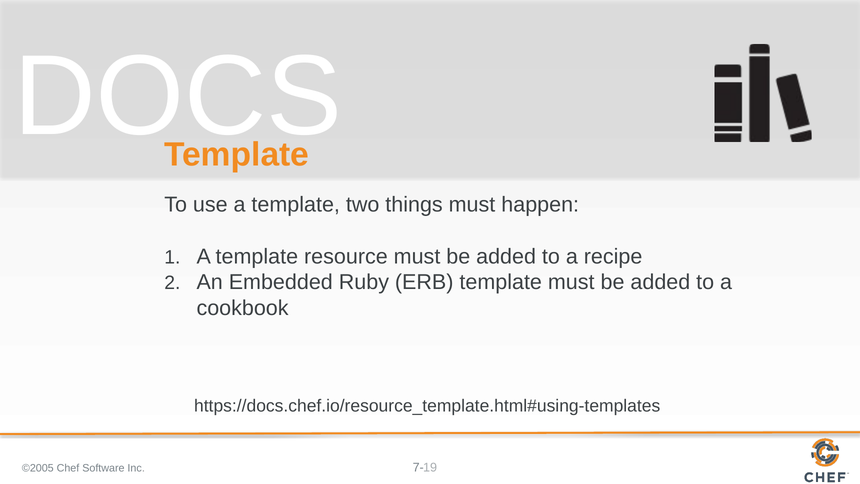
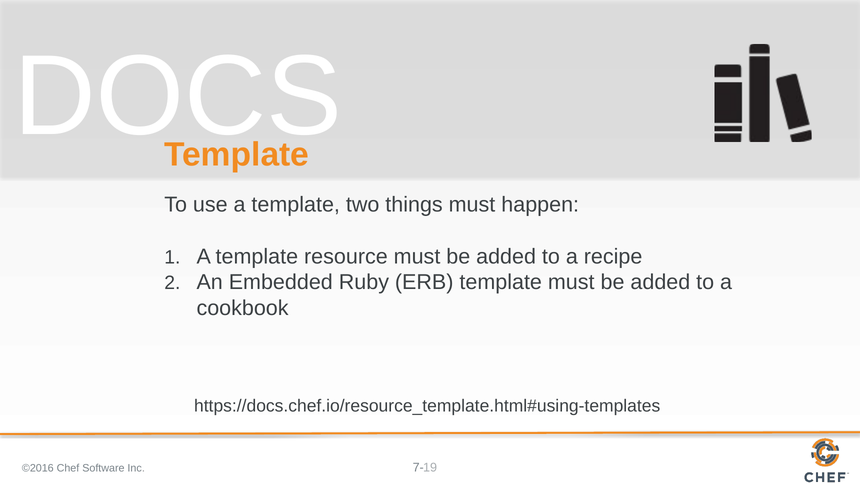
©2005: ©2005 -> ©2016 (38, 468)
